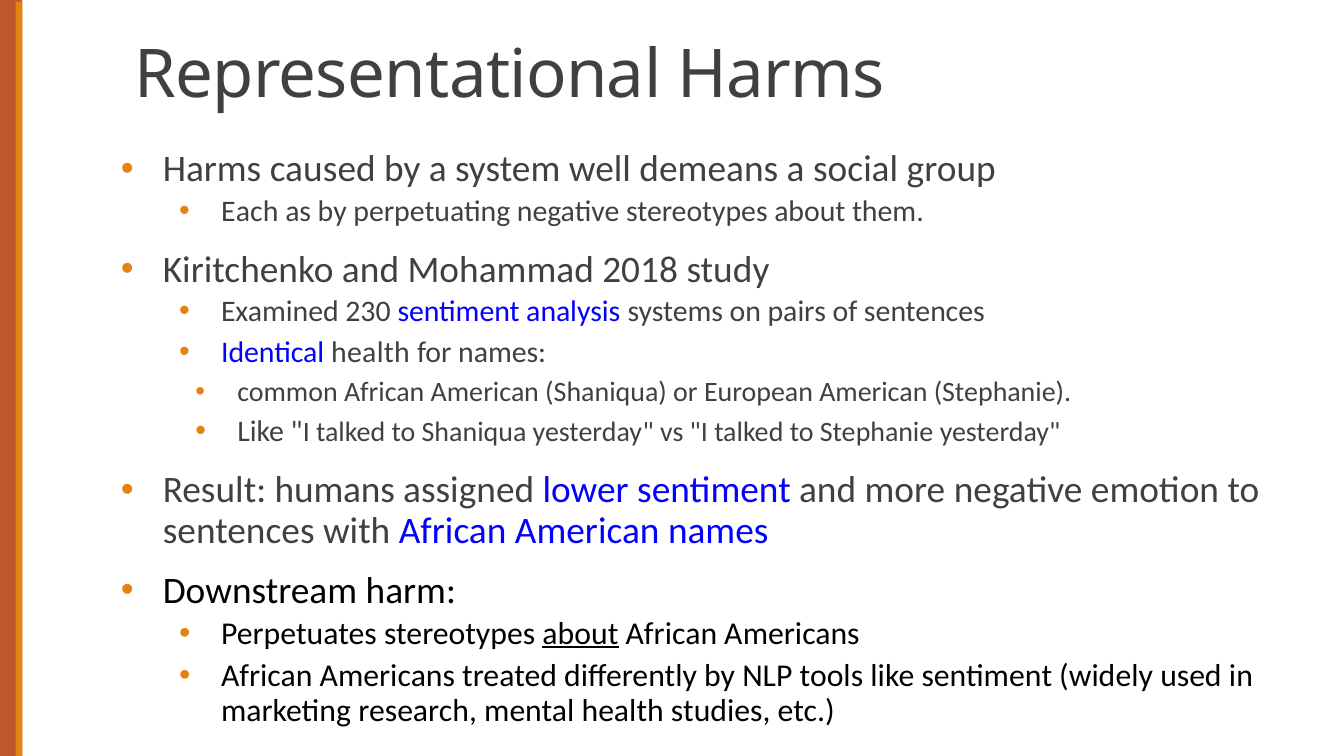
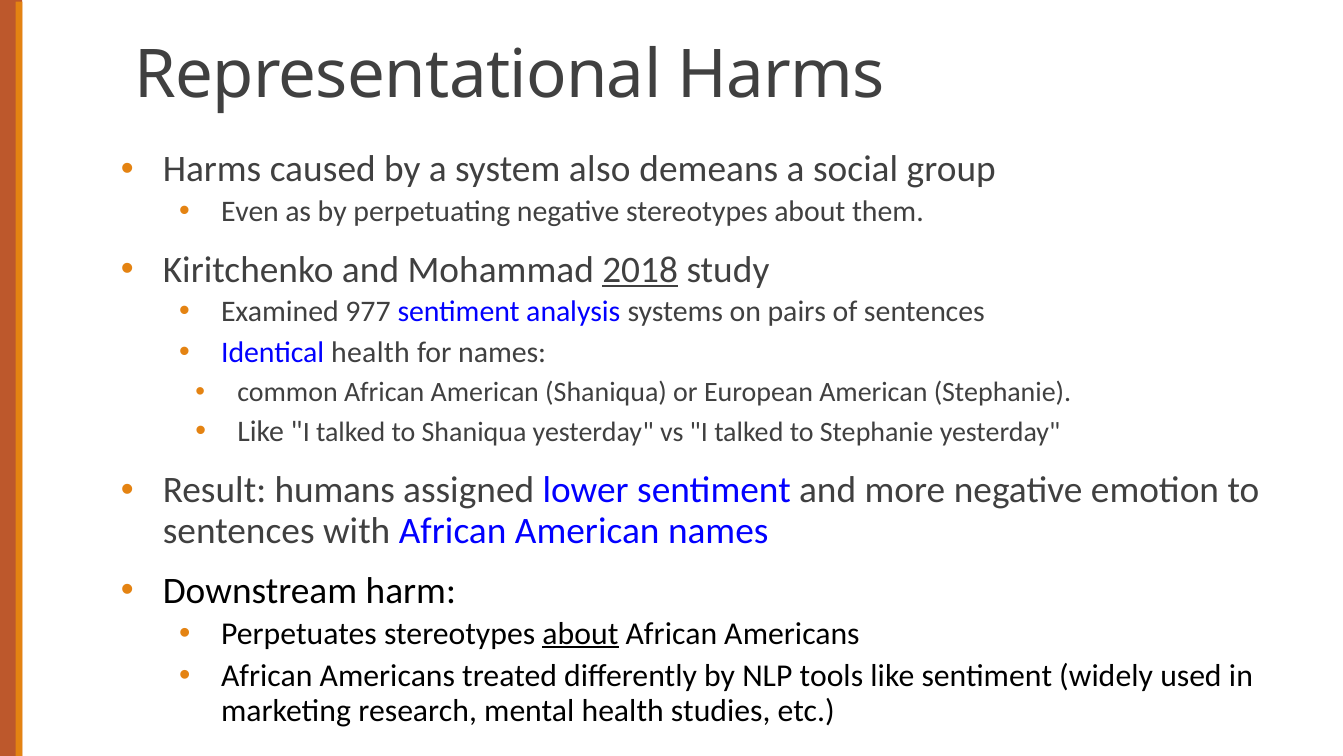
well: well -> also (600, 169)
Each: Each -> Even (250, 211)
2018 underline: none -> present (640, 270)
230: 230 -> 977 (368, 312)
